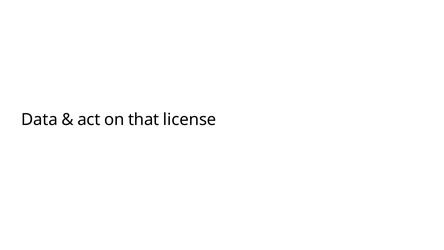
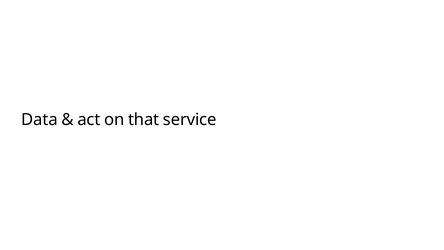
license: license -> service (190, 120)
